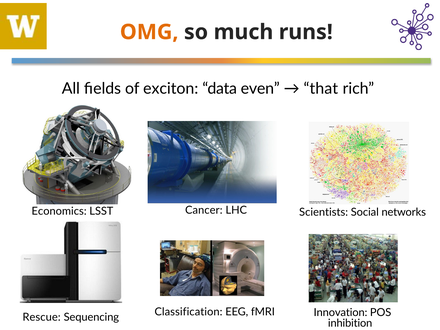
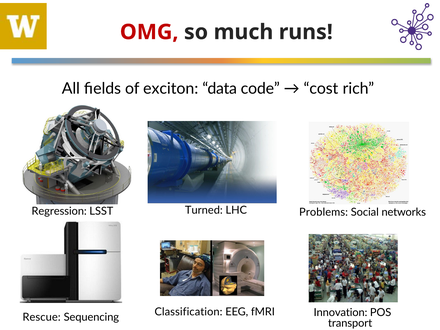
OMG colour: orange -> red (149, 32)
even: even -> code (260, 89)
that: that -> cost (321, 89)
Economics: Economics -> Regression (59, 211)
Cancer: Cancer -> Turned (204, 210)
Scientists: Scientists -> Problems (324, 212)
inhibition: inhibition -> transport (350, 323)
